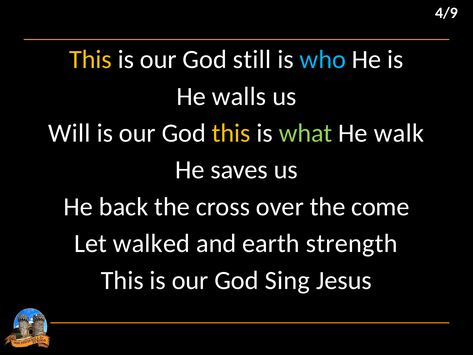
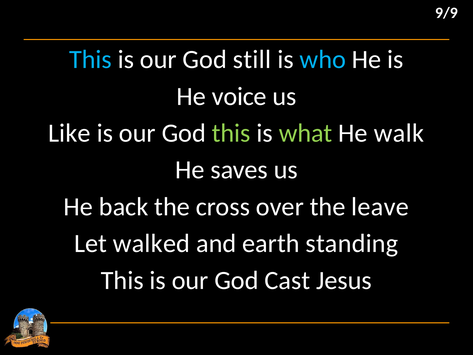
4/9: 4/9 -> 9/9 (446, 13)
This colour: yellow -> light blue (90, 60)
walls: walls -> voice (239, 96)
Will: Will -> Like (69, 133)
this colour: yellow -> light green (231, 133)
come: come -> leave (380, 207)
strength: strength -> standing (352, 243)
Sing: Sing -> Cast (287, 280)
